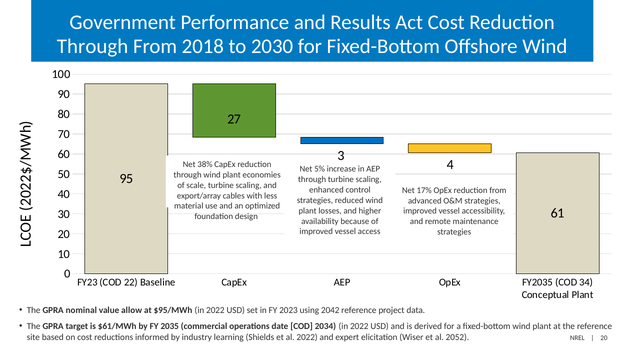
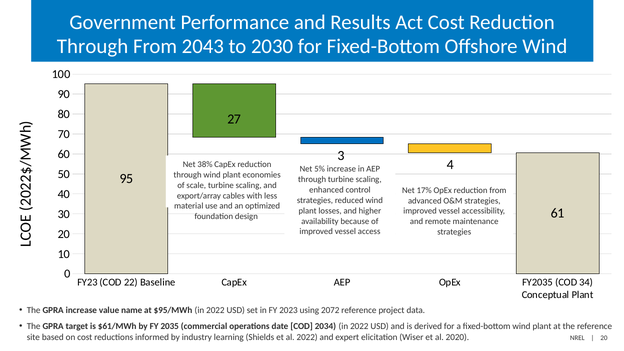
2018: 2018 -> 2043 (203, 47)
GPRA nominal: nominal -> increase (81, 310)
allow: allow -> name (132, 310)
2042: 2042 -> 2072 (330, 310)
2052: 2052 -> 2020 (457, 337)
